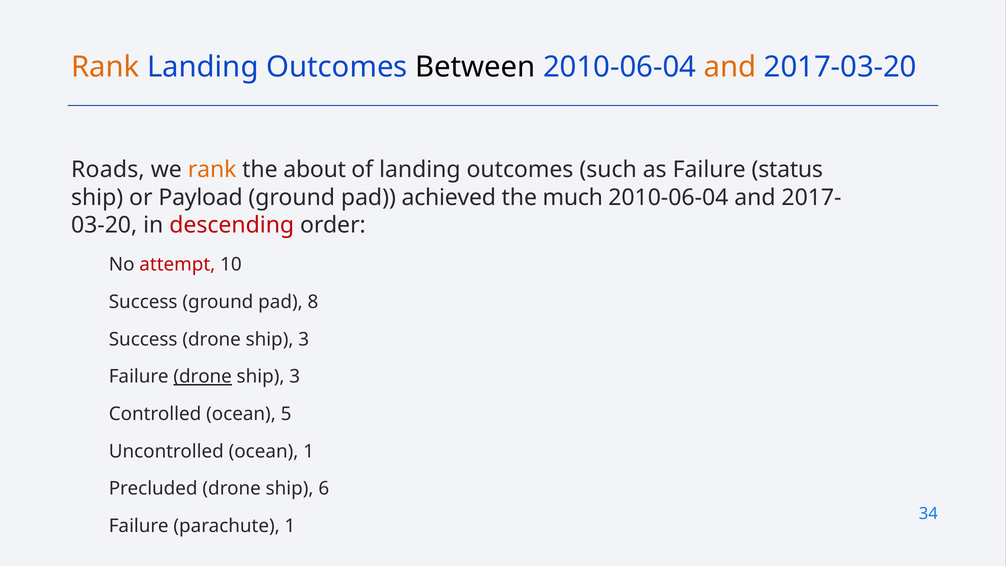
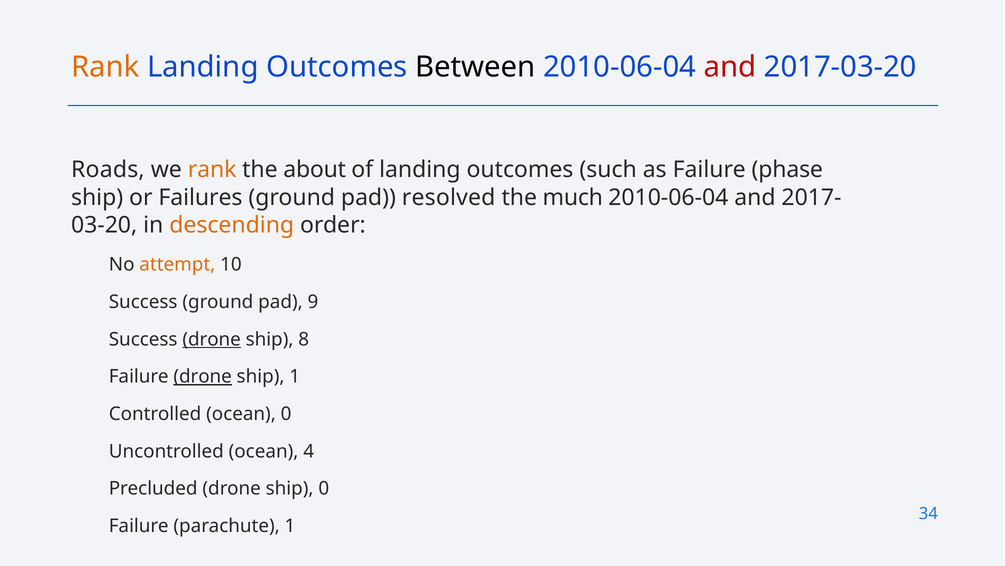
and colour: orange -> red (730, 67)
status: status -> phase (787, 170)
Payload: Payload -> Failures (200, 198)
achieved: achieved -> resolved (449, 198)
descending colour: red -> orange (232, 225)
attempt colour: red -> orange (177, 265)
8: 8 -> 9 (313, 302)
drone underline: none -> present (212, 339)
3: 3 -> 8 (304, 339)
3: 3 -> 1 (295, 377)
ocean 5: 5 -> 0 (286, 414)
ocean 1: 1 -> 4 (309, 451)
ship 6: 6 -> 0 (324, 489)
